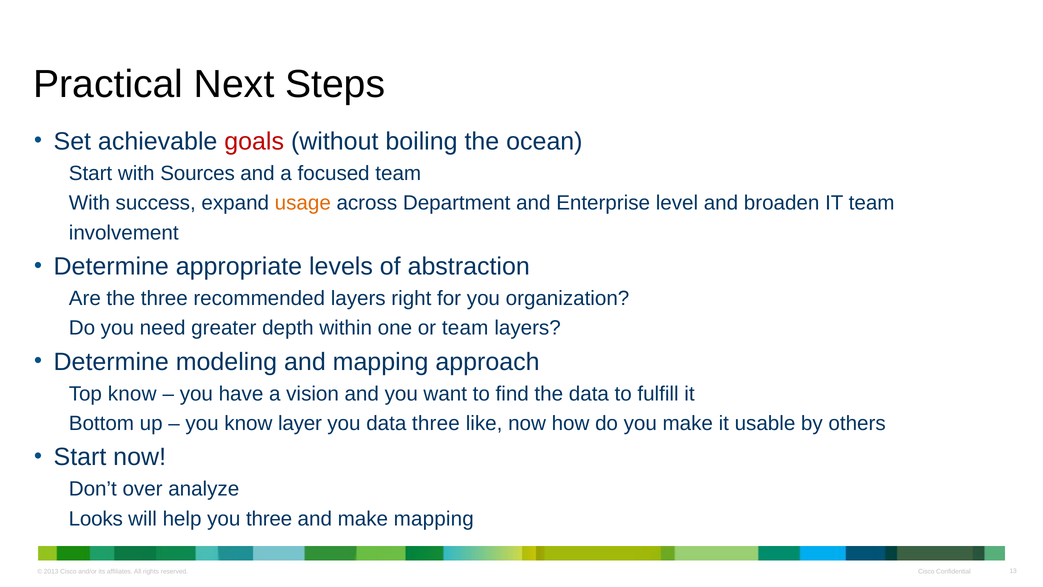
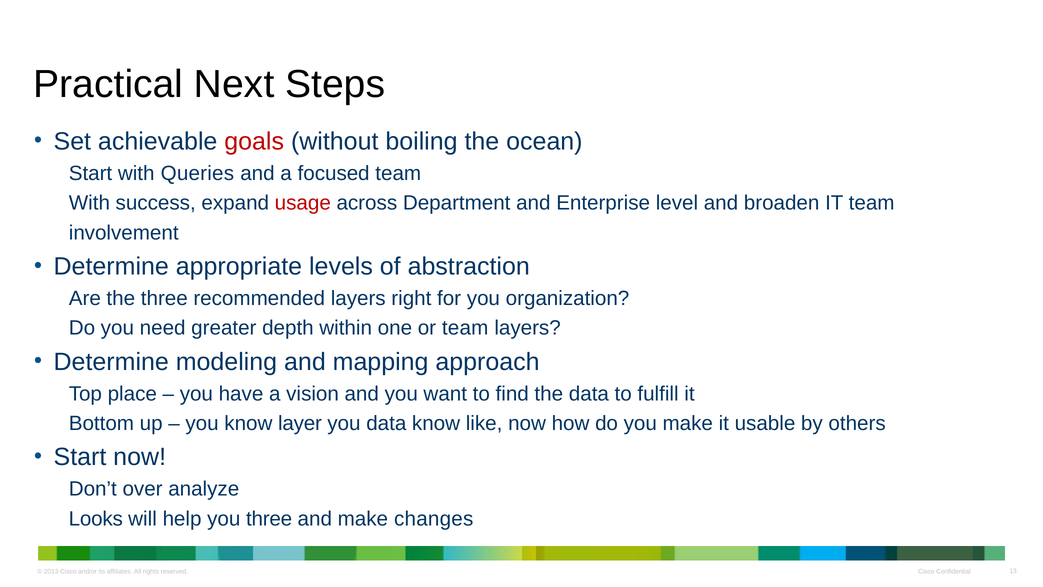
Sources: Sources -> Queries (197, 173)
usage colour: orange -> red (303, 203)
Top know: know -> place (132, 394)
data three: three -> know (436, 423)
make mapping: mapping -> changes (434, 519)
